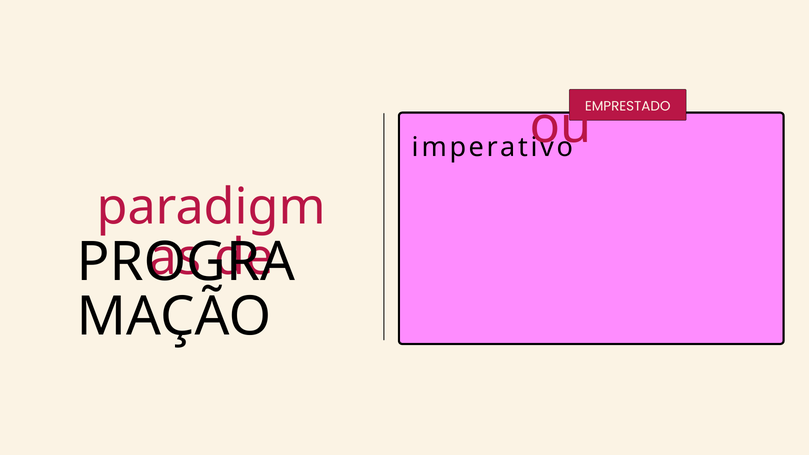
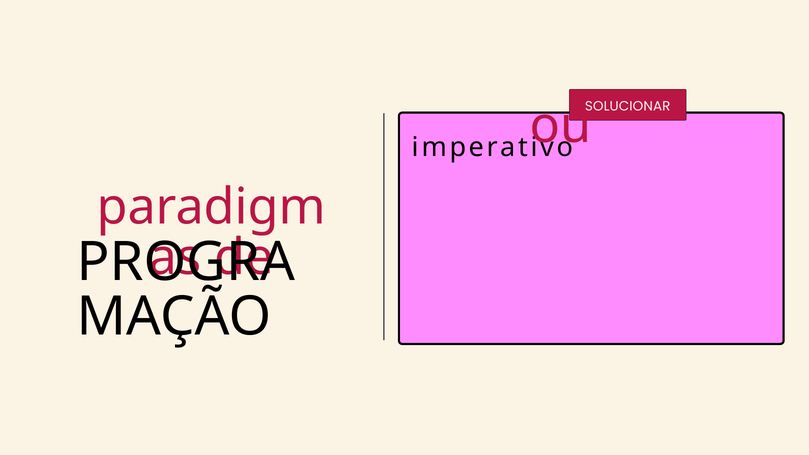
EMPRESTADO: EMPRESTADO -> SOLUCIONAR (628, 106)
